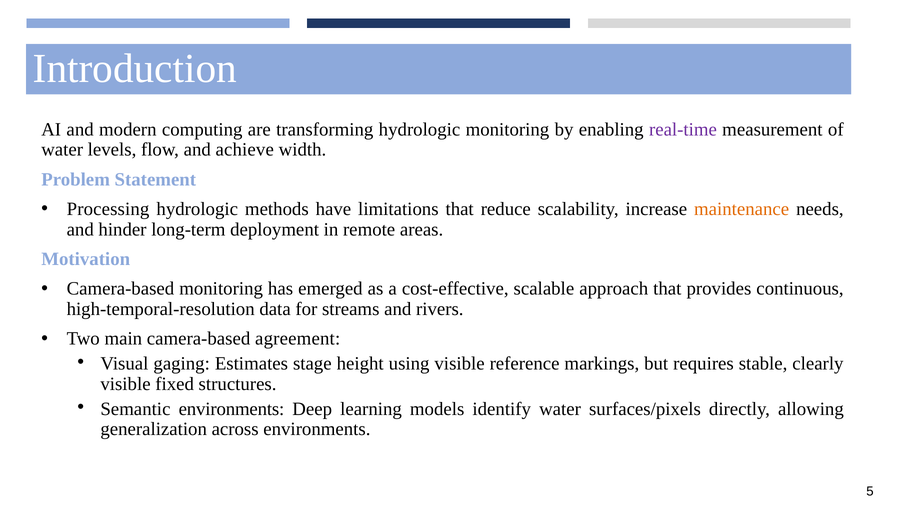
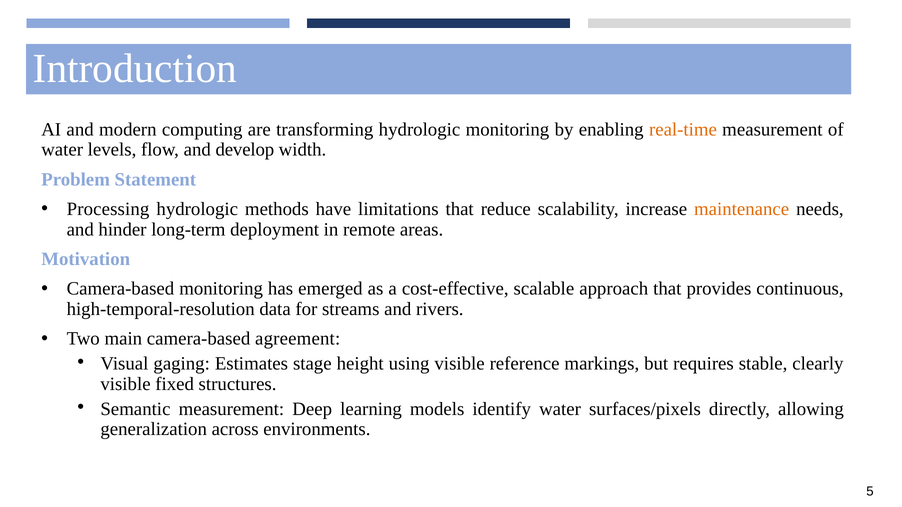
real-time colour: purple -> orange (683, 129)
achieve: achieve -> develop (245, 150)
Semantic environments: environments -> measurement (231, 409)
